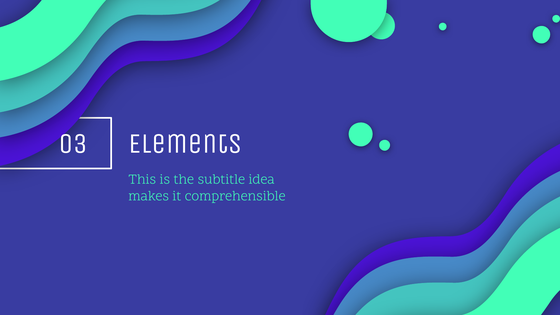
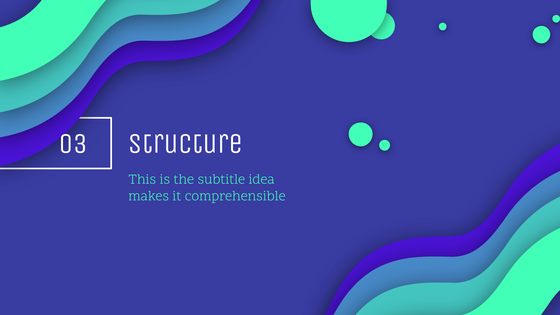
Elements: Elements -> Structure (186, 144)
